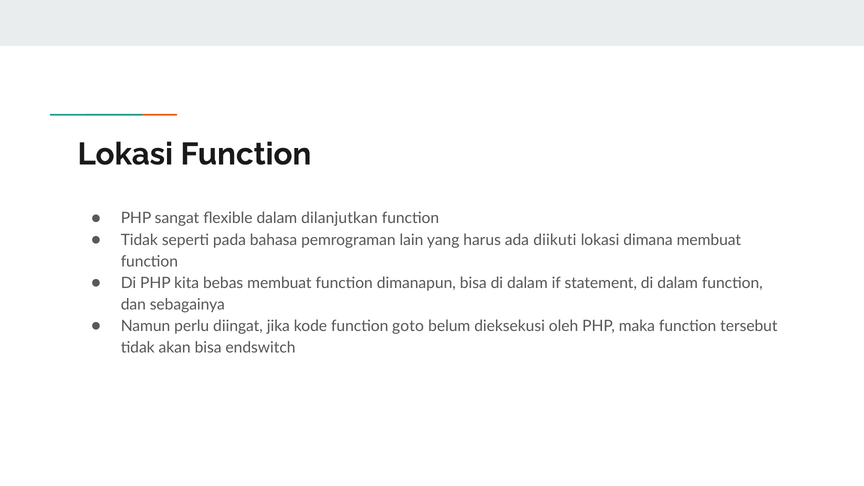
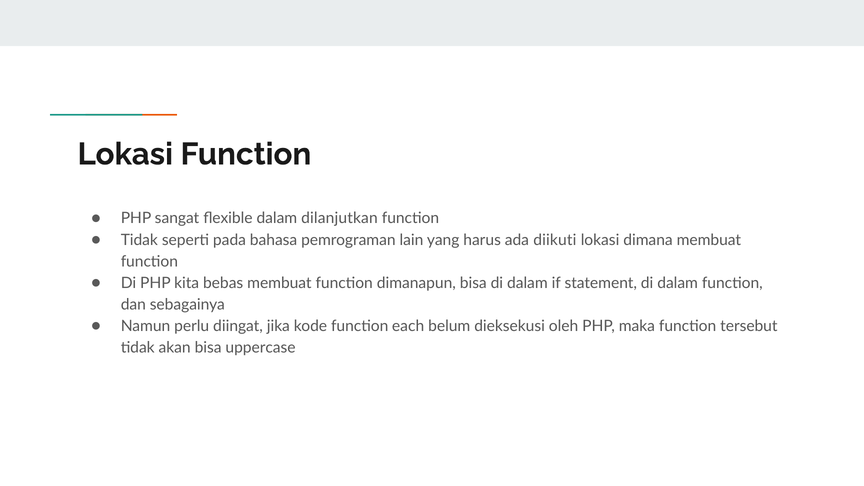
goto: goto -> each (408, 326)
endswitch: endswitch -> uppercase (261, 348)
